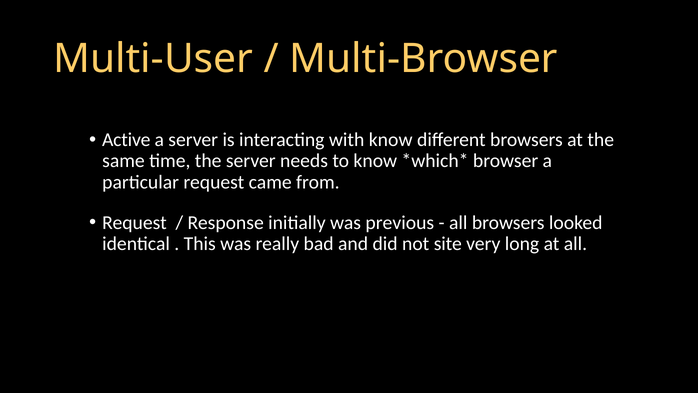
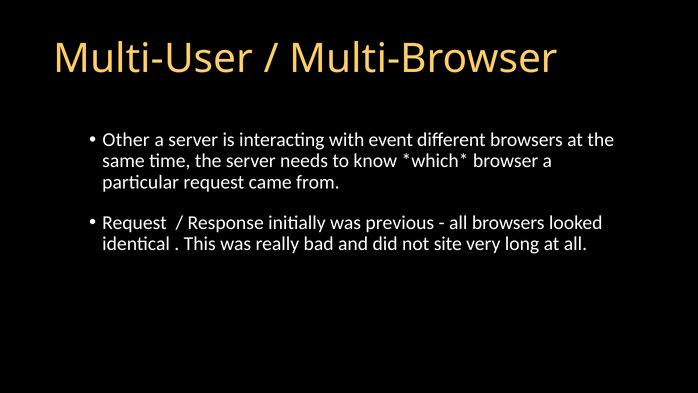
Active: Active -> Other (126, 140)
with know: know -> event (391, 140)
